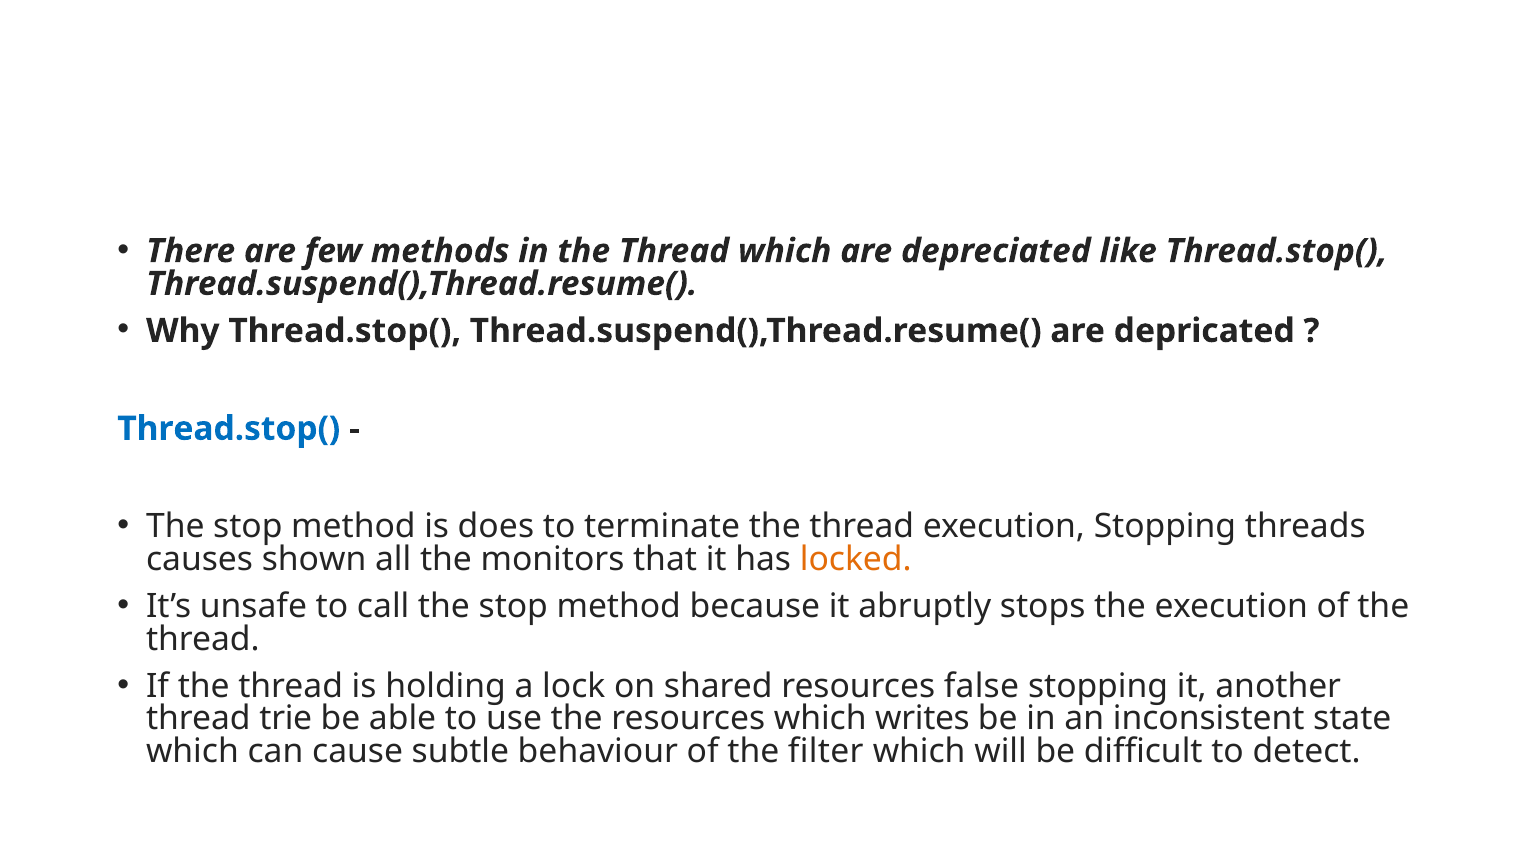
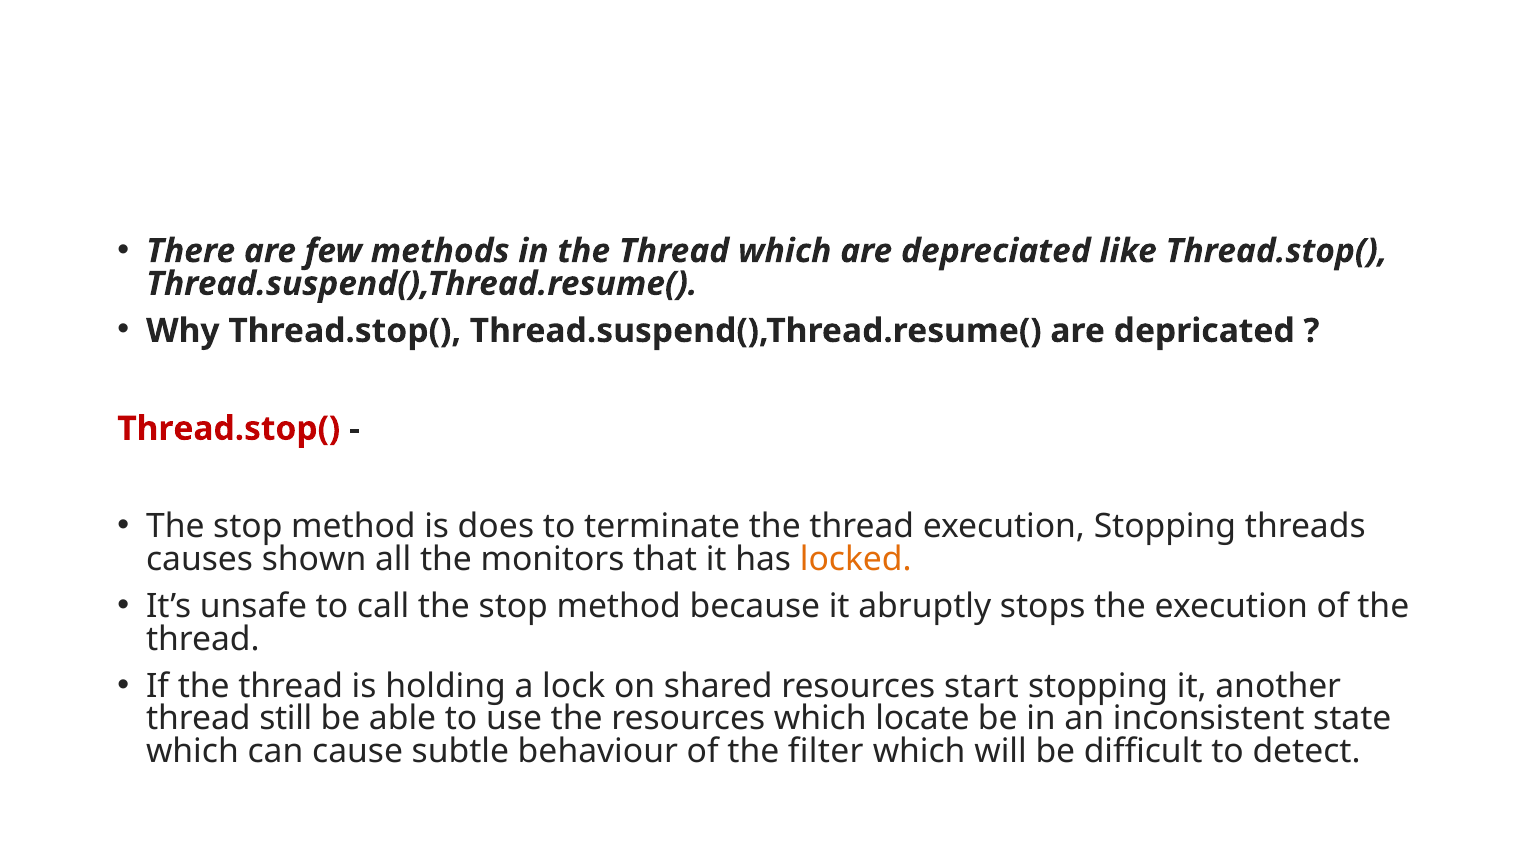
Thread.stop( colour: blue -> red (229, 429)
false: false -> start (981, 686)
trie: trie -> still (286, 719)
writes: writes -> locate (922, 719)
